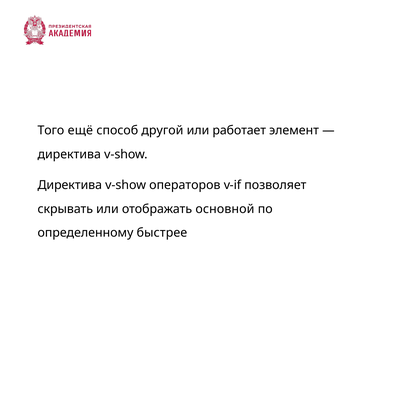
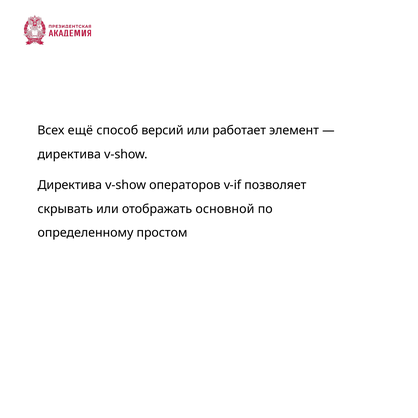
Того: Того -> Всех (51, 130)
другой: другой -> версий (162, 130)
быстрее: быстрее -> простом (162, 233)
